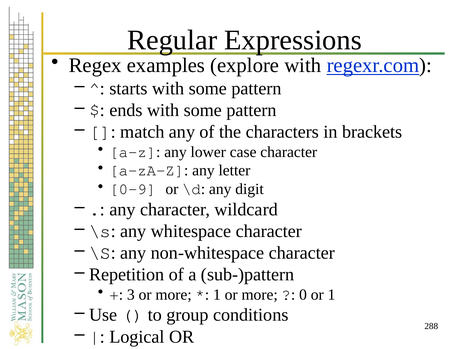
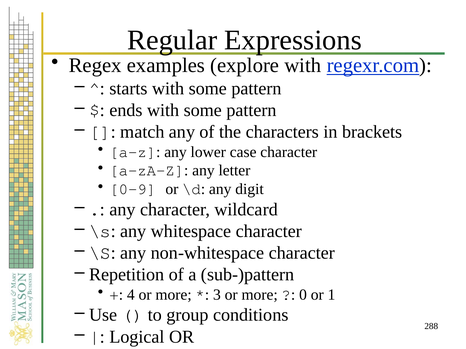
3: 3 -> 4 (131, 295)
1: 1 -> 3 (217, 295)
